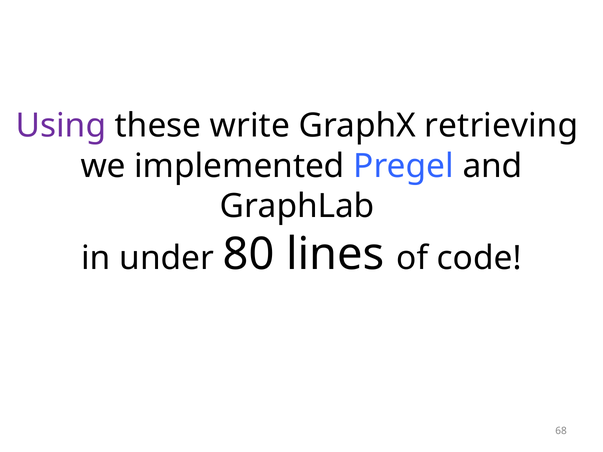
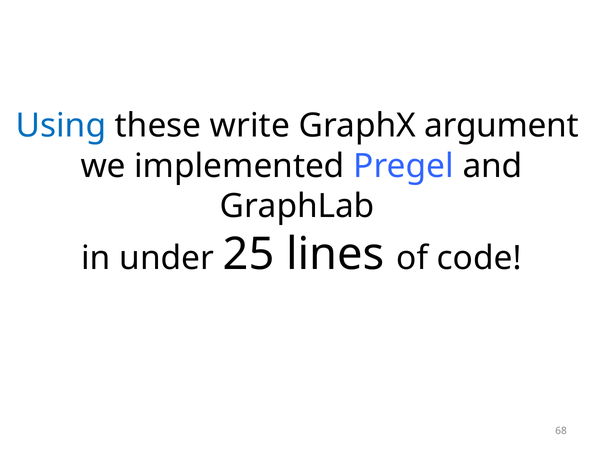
Using colour: purple -> blue (61, 126)
retrieving: retrieving -> argument (502, 126)
80: 80 -> 25 (249, 254)
